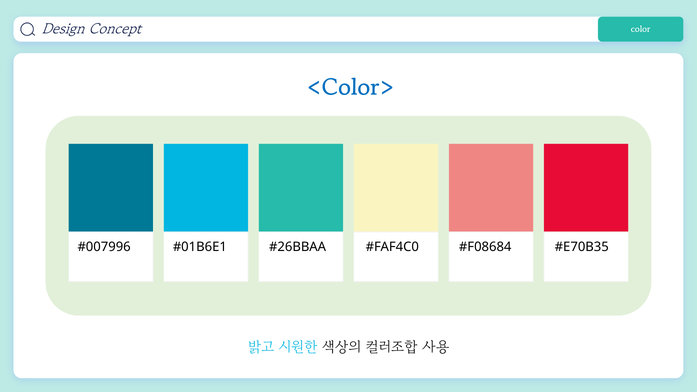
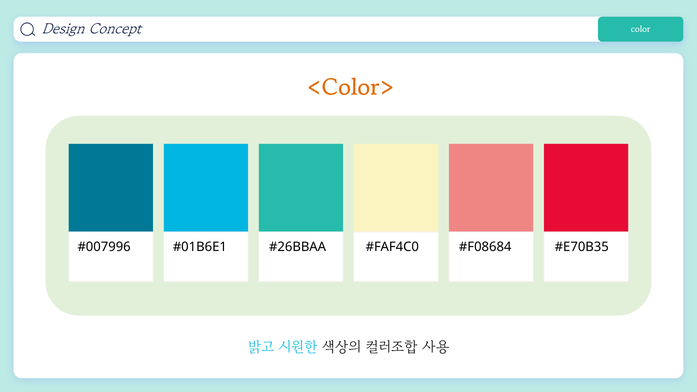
<Color> colour: blue -> orange (351, 89)
